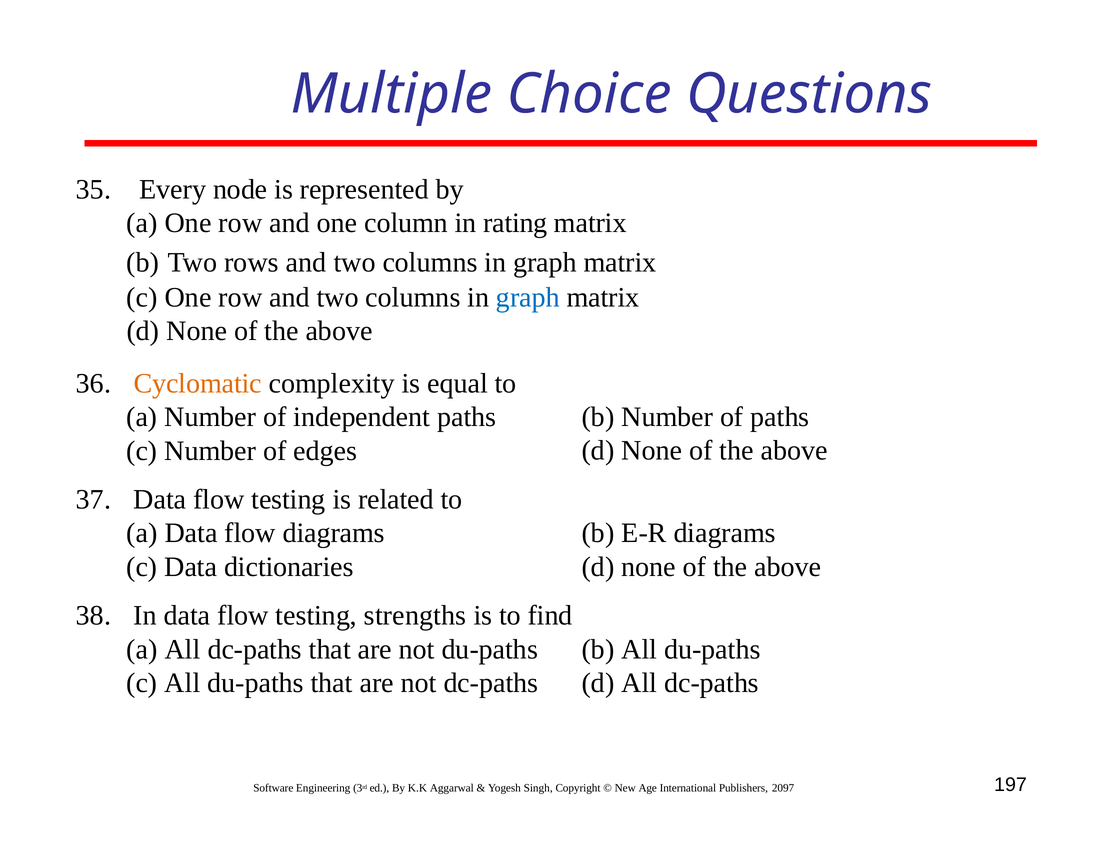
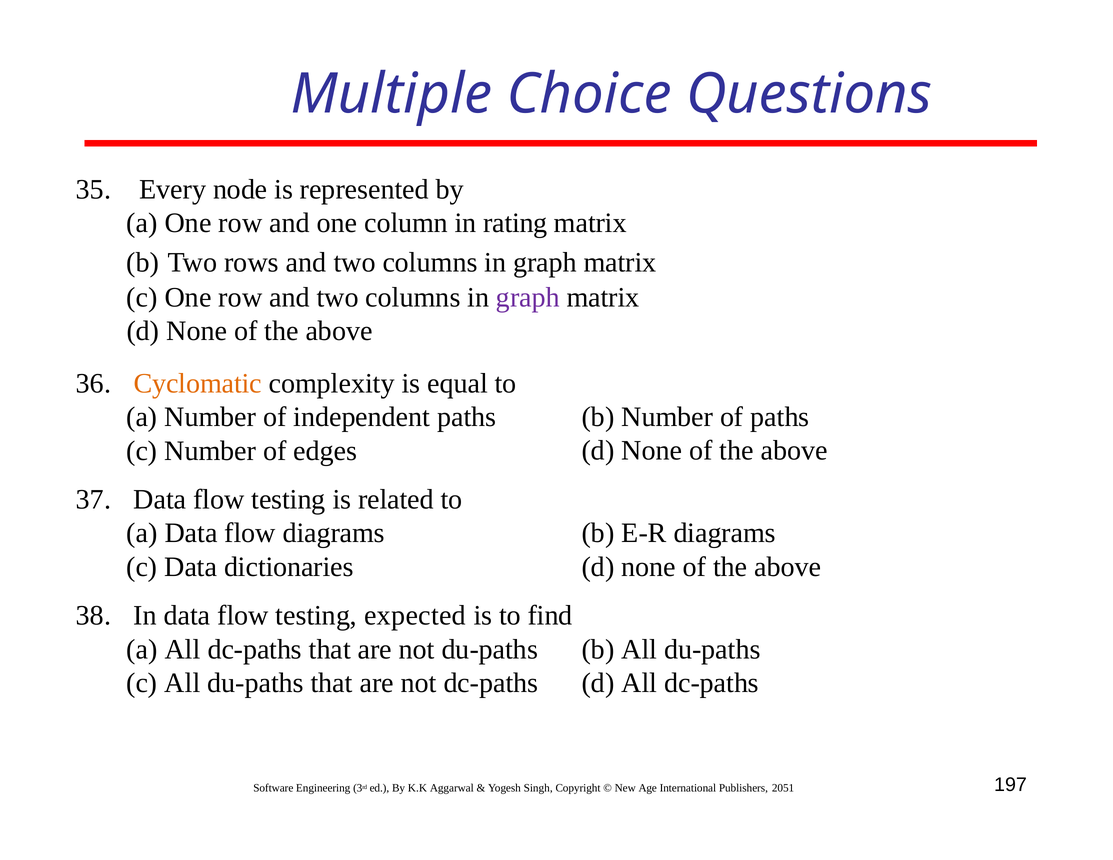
graph colour: blue -> purple (528, 297)
strengths: strengths -> expected (415, 616)
2097: 2097 -> 2051 (783, 788)
